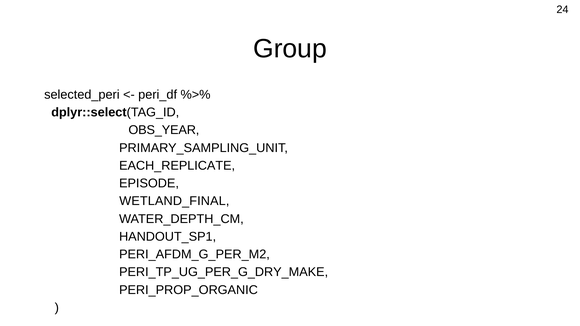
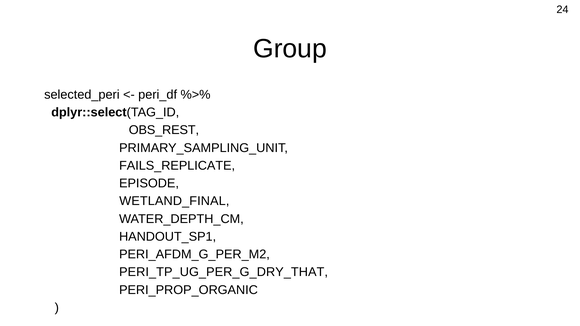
OBS_YEAR: OBS_YEAR -> OBS_REST (164, 130)
EACH_REPLICATE: EACH_REPLICATE -> FAILS_REPLICATE (177, 166)
PERI_TP_UG_PER_G_DRY_MAKE: PERI_TP_UG_PER_G_DRY_MAKE -> PERI_TP_UG_PER_G_DRY_THAT (224, 272)
